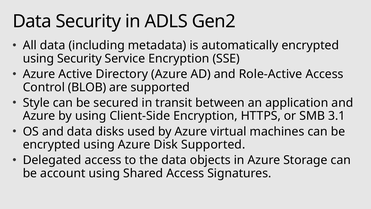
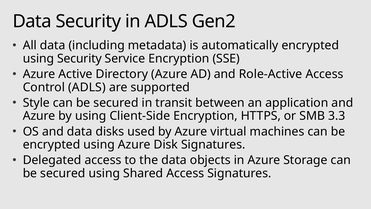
Control BLOB: BLOB -> ADLS (87, 87)
3.1: 3.1 -> 3.3 (337, 116)
Disk Supported: Supported -> Signatures (213, 144)
account: account -> secured (63, 173)
